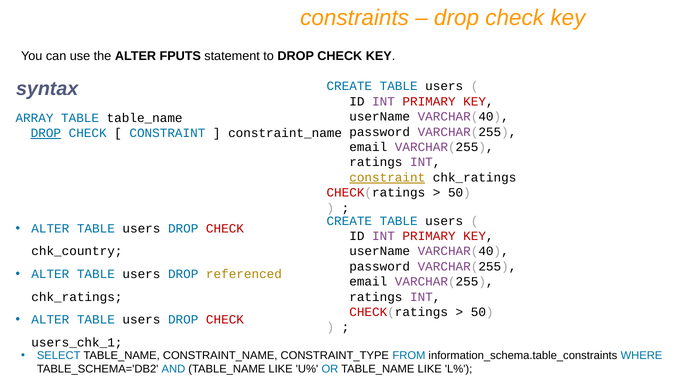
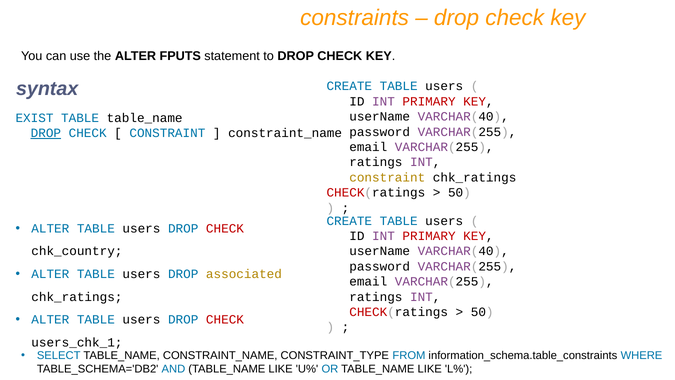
ARRAY: ARRAY -> EXIST (35, 118)
constraint underline: present -> none (387, 177)
referenced: referenced -> associated (244, 274)
